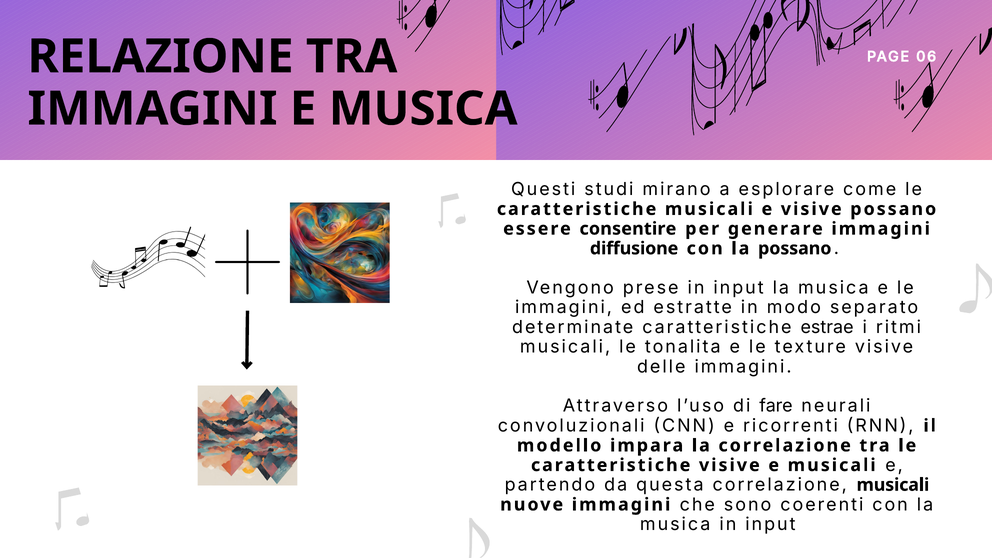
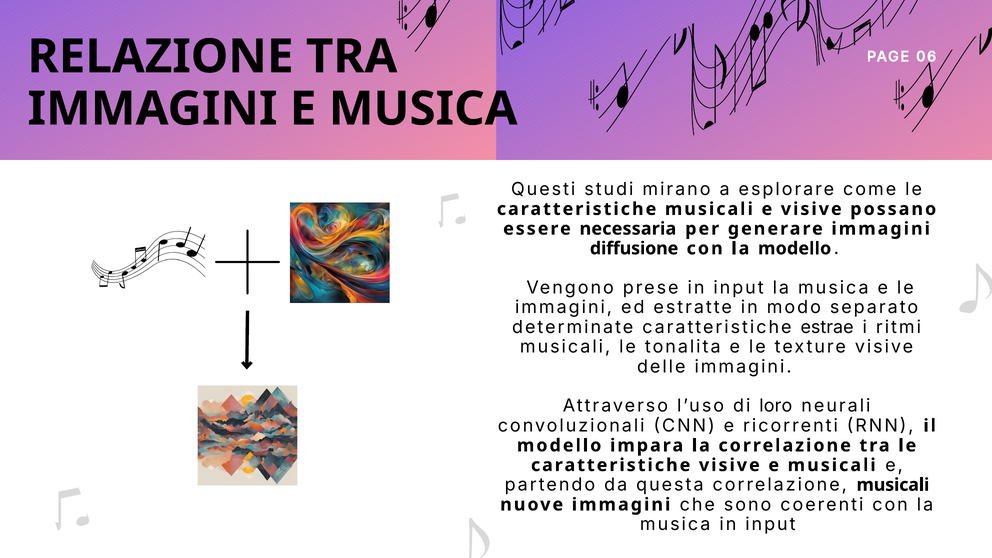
consentire: consentire -> necessaria (628, 229)
la possano: possano -> modello (795, 248)
fare: fare -> loro (776, 406)
